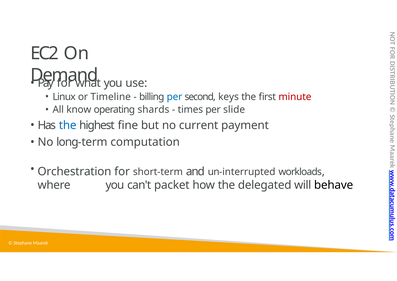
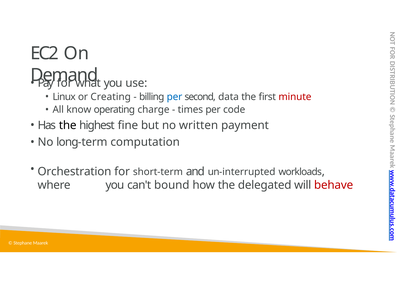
Timeline: Timeline -> Creating (111, 97)
keys: keys -> data (229, 97)
shards: shards -> charge (153, 110)
slide: slide -> code (234, 110)
the colour: blue -> black (68, 125)
current: current -> written (199, 125)
packet: packet -> bound (172, 185)
behave colour: black -> red (334, 185)
